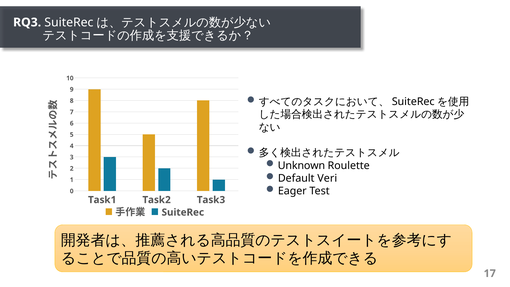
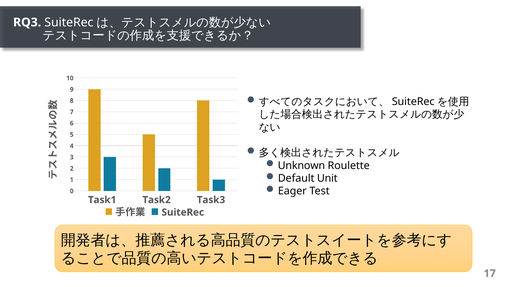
Veri: Veri -> Unit (327, 178)
